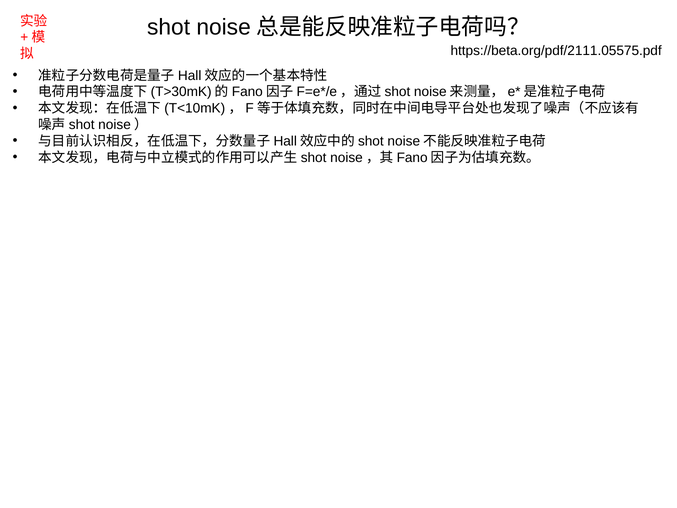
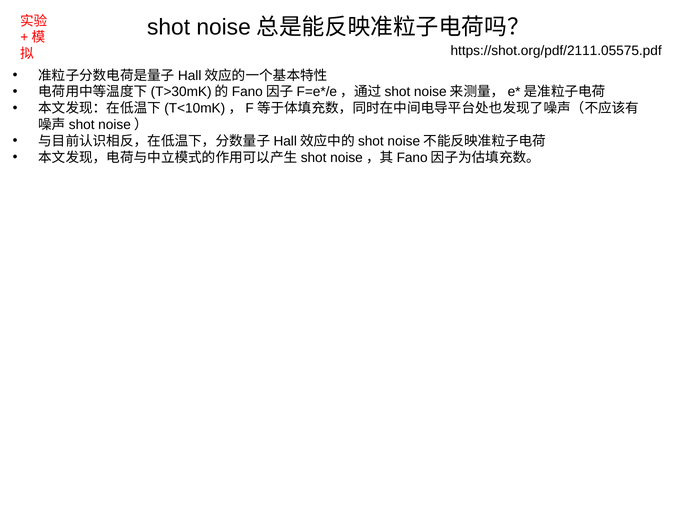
https://beta.org/pdf/2111.05575.pdf: https://beta.org/pdf/2111.05575.pdf -> https://shot.org/pdf/2111.05575.pdf (556, 51)
